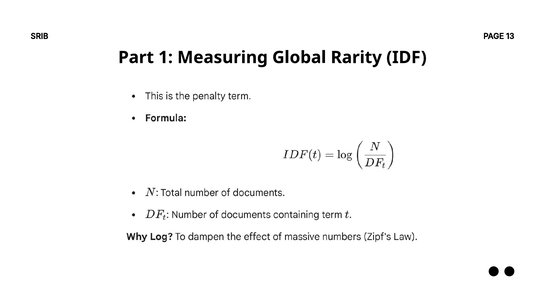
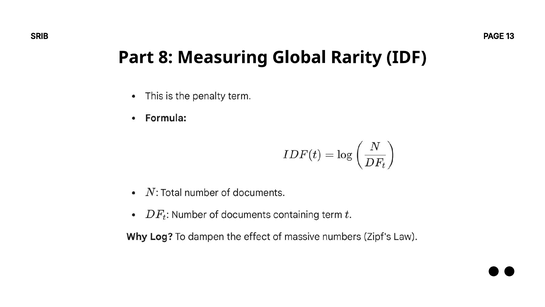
1: 1 -> 8 (166, 57)
